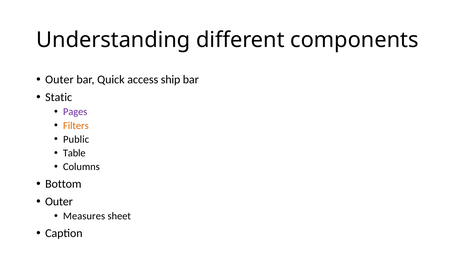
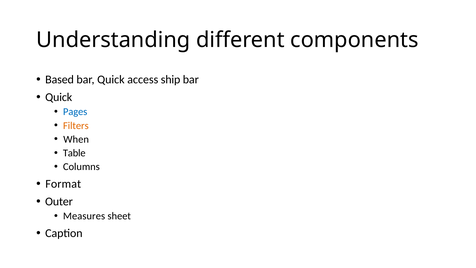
Outer: Outer -> Based (60, 79)
Static: Static -> Quick (59, 97)
Pages colour: purple -> blue (75, 112)
Public: Public -> When (76, 139)
Bottom: Bottom -> Format (63, 184)
